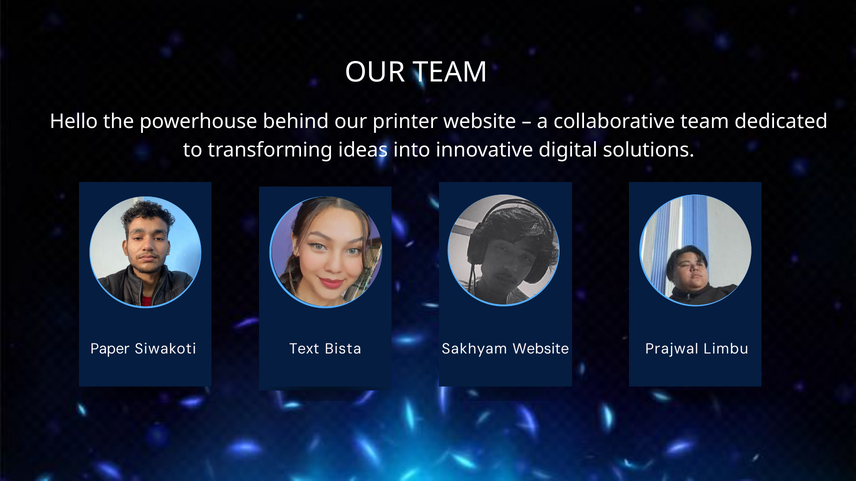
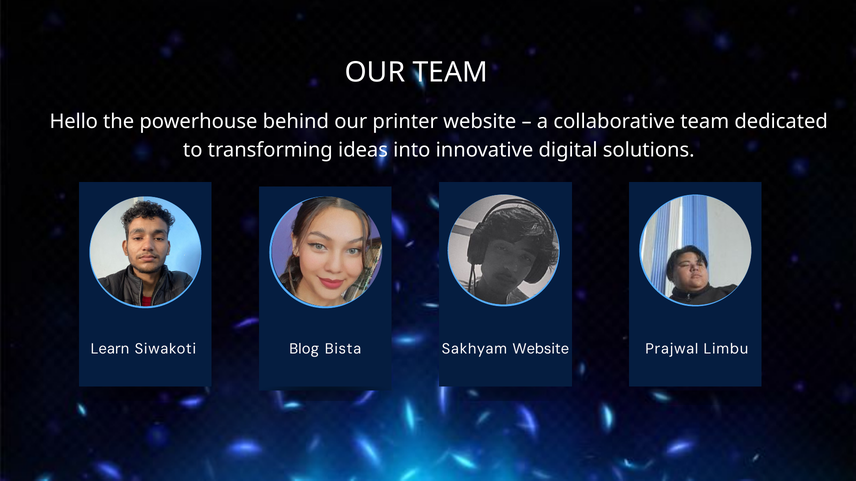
Paper: Paper -> Learn (110, 349)
Text: Text -> Blog (304, 349)
